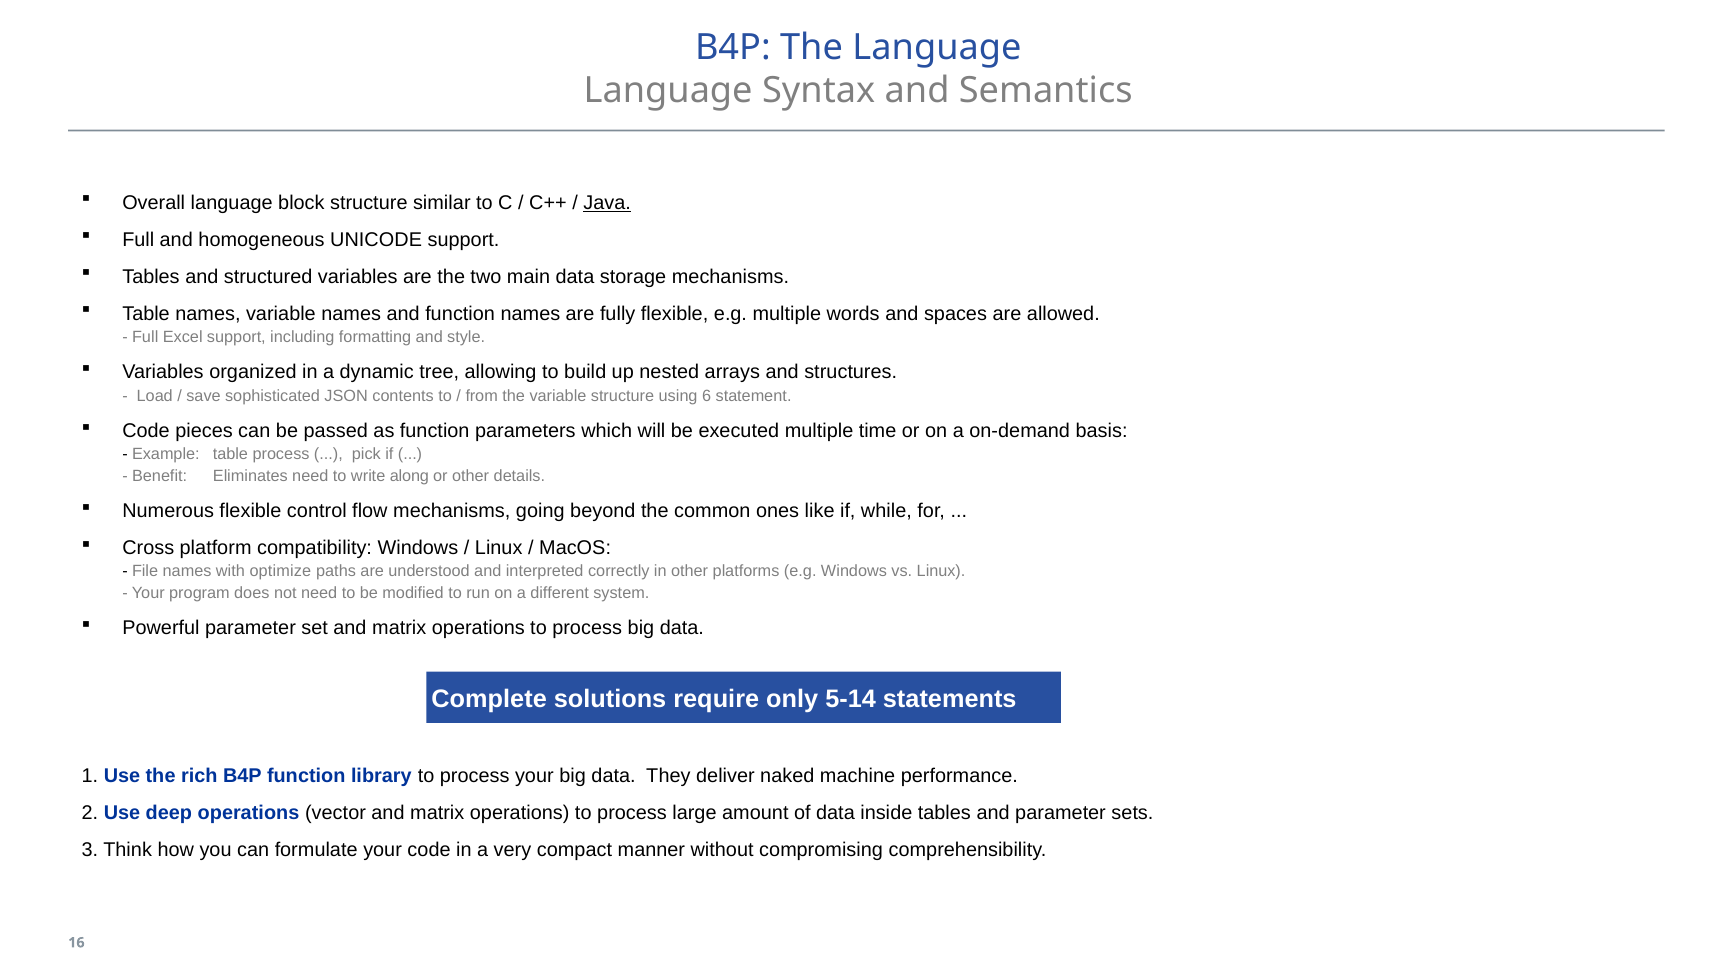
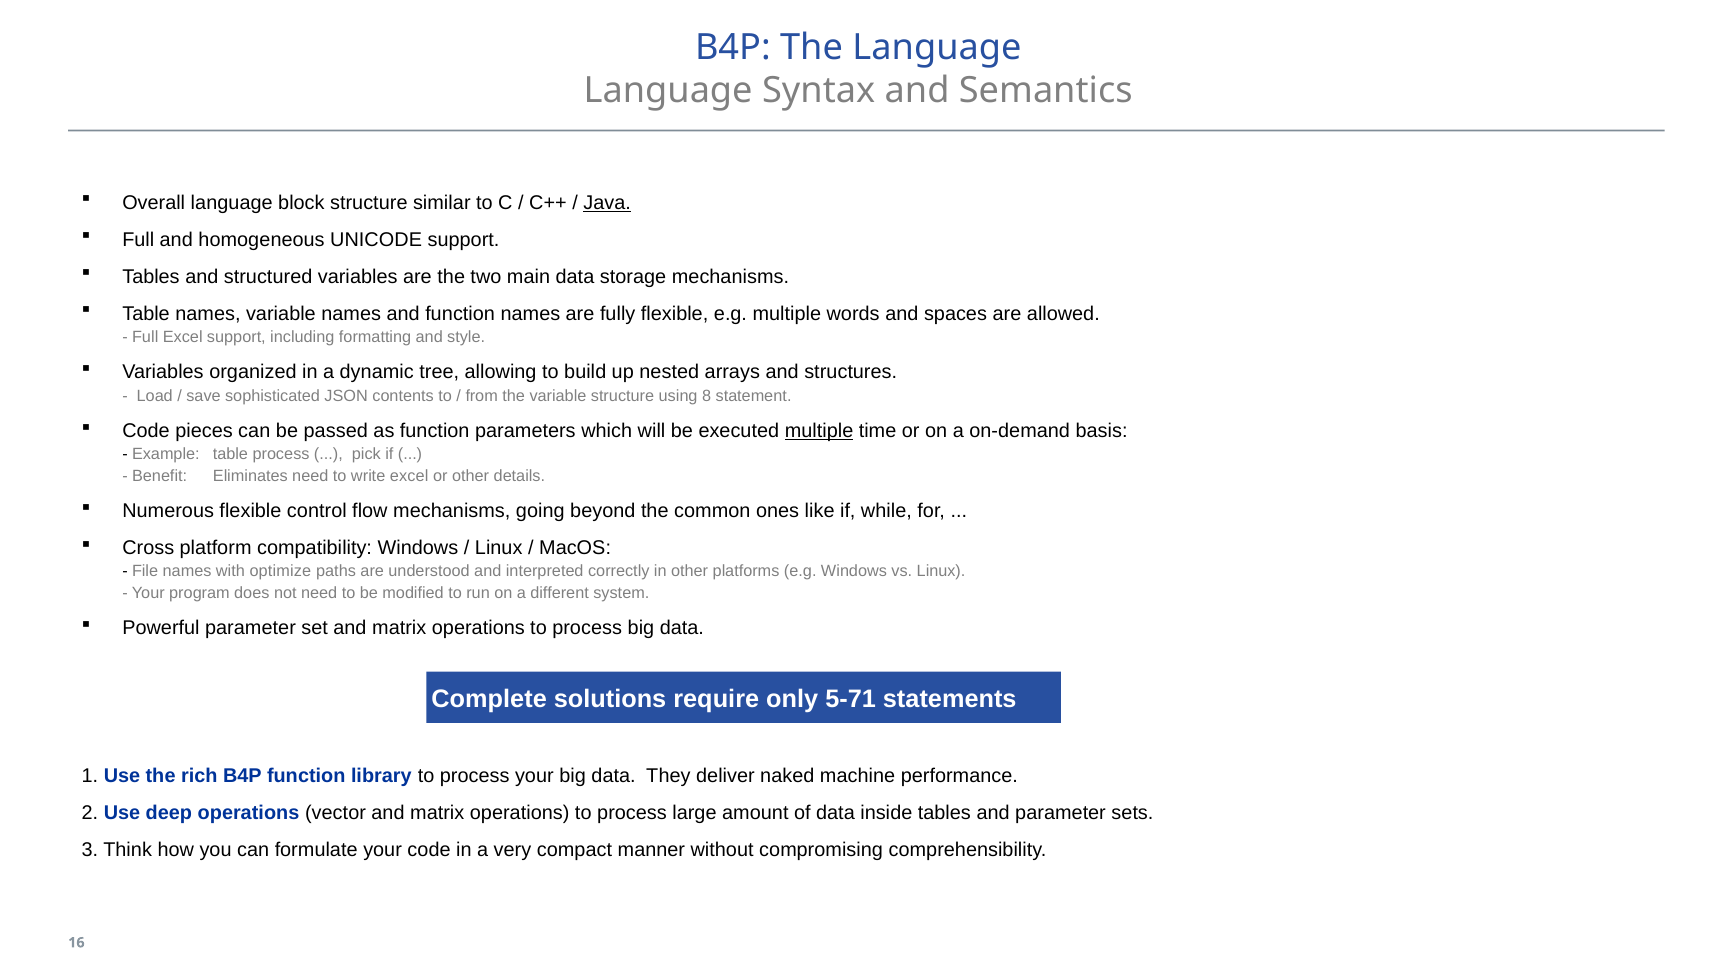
6: 6 -> 8 (707, 396)
multiple underline: none -> present (819, 431)
write along: along -> excel (409, 476)
5-14: 5-14 -> 5-71 (851, 699)
